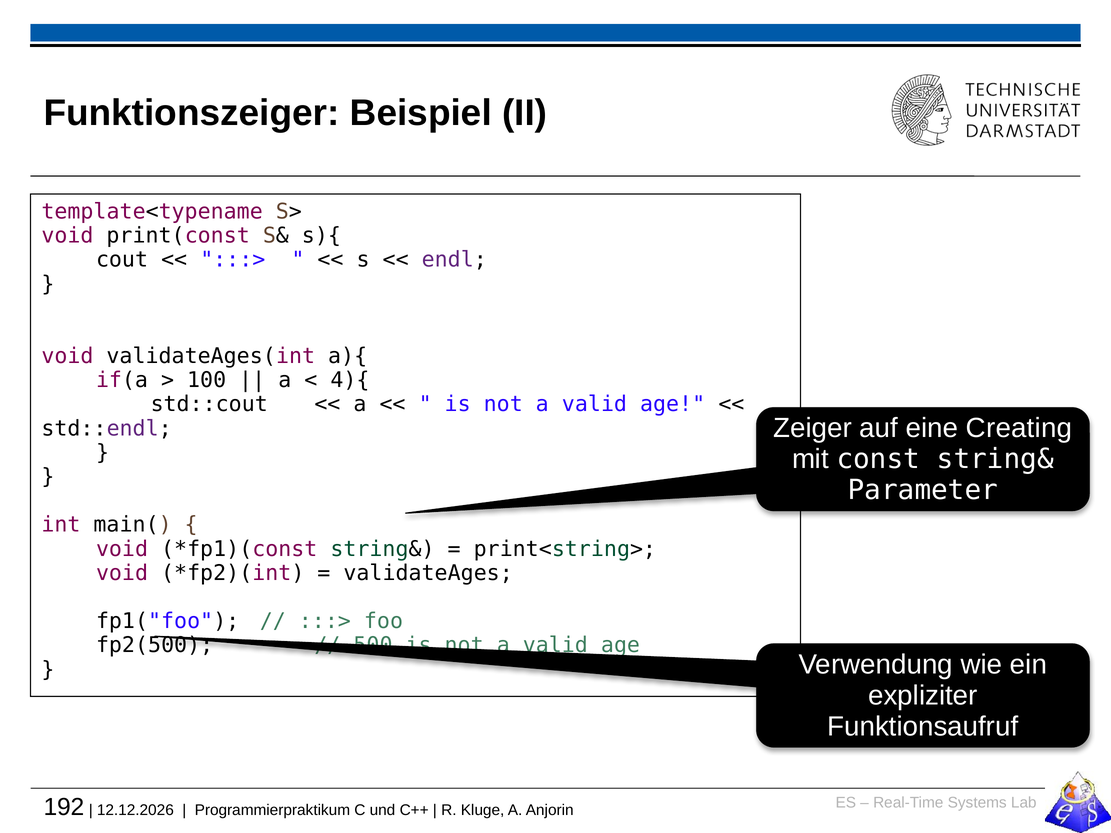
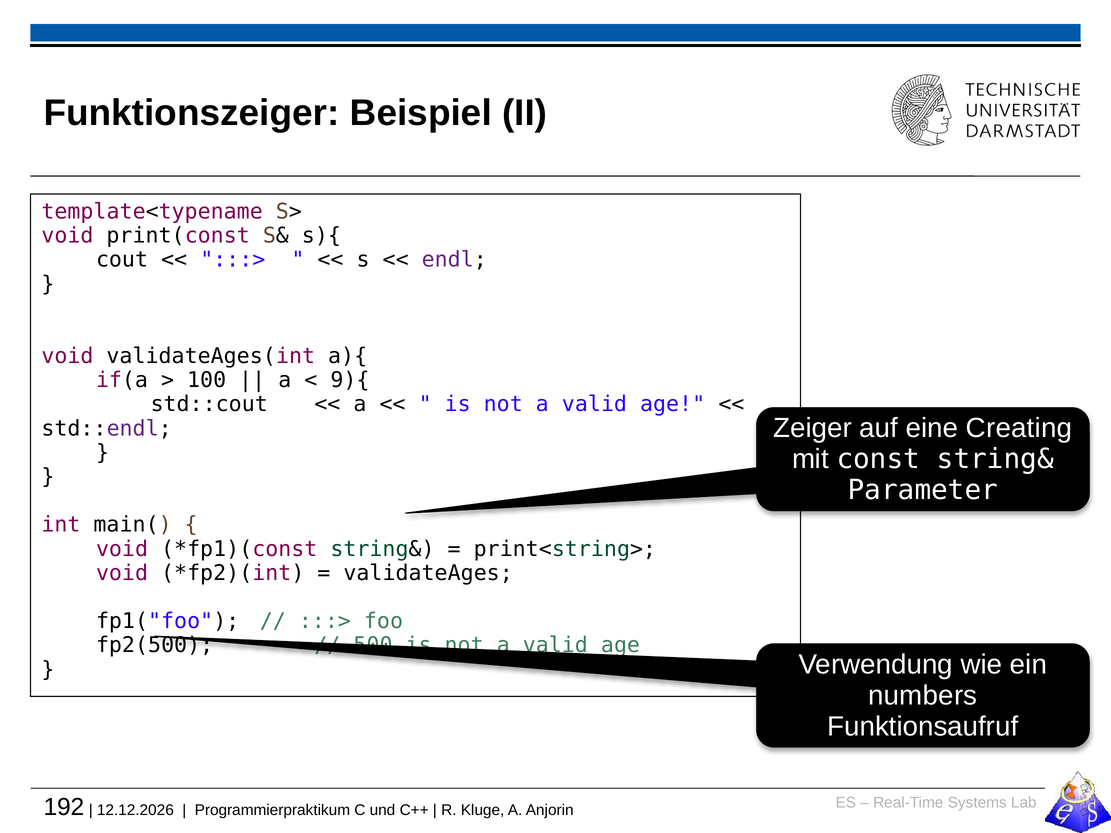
4){: 4){ -> 9){ (350, 380)
expliziter: expliziter -> numbers (923, 696)
